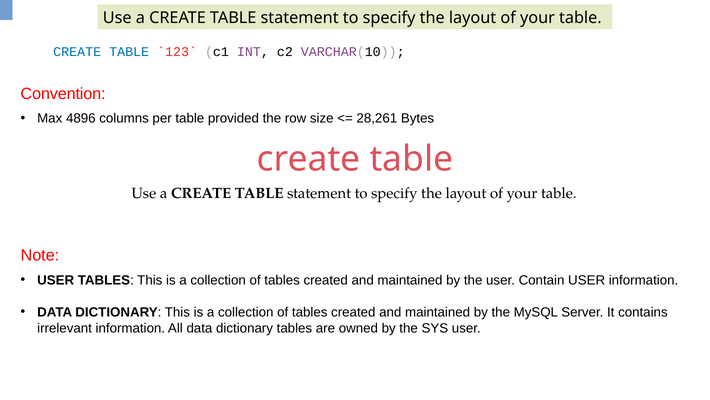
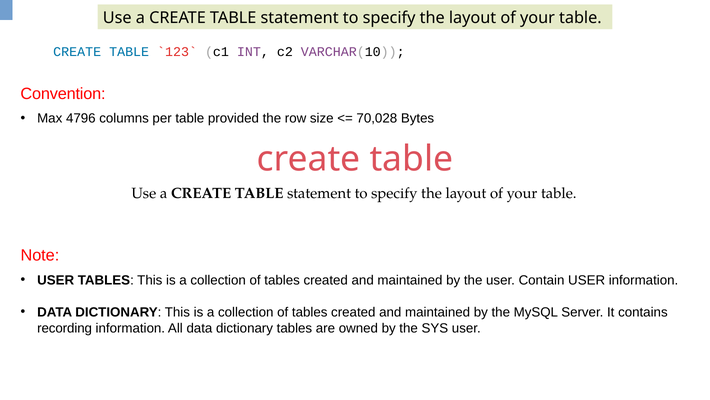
4896: 4896 -> 4796 (81, 118)
28,261: 28,261 -> 70,028 (377, 118)
irrelevant: irrelevant -> recording (65, 328)
